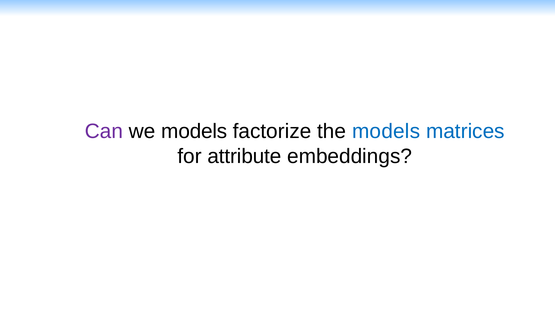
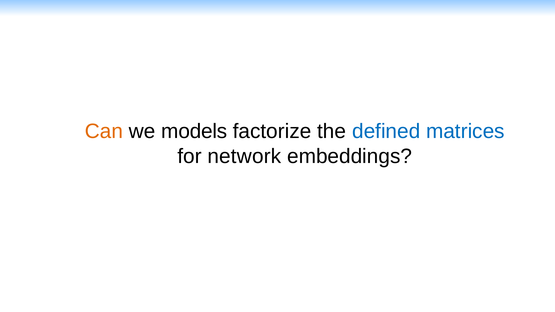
Can colour: purple -> orange (104, 132)
the models: models -> defined (386, 132)
attribute: attribute -> network (244, 157)
